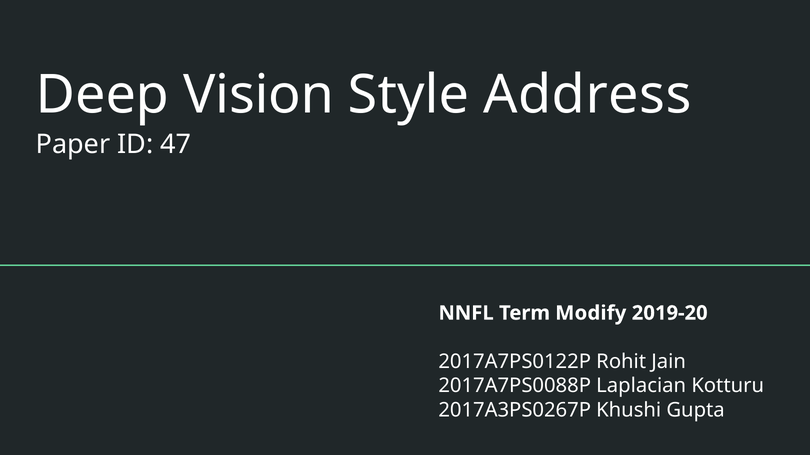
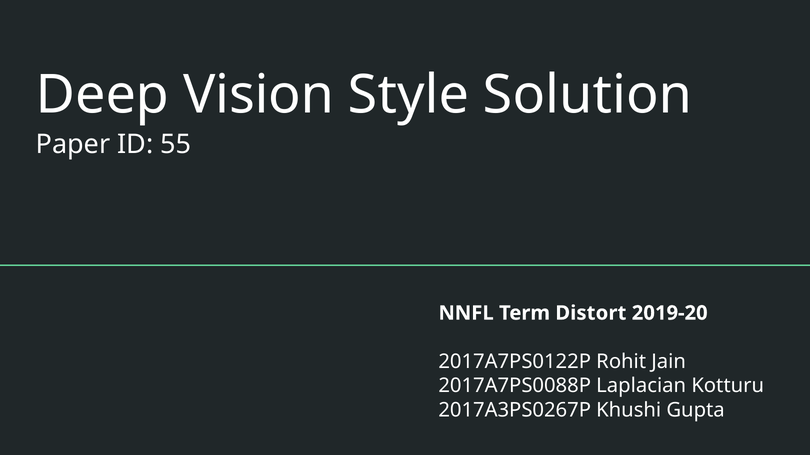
Address: Address -> Solution (588, 95)
47: 47 -> 55 (176, 145)
Modify: Modify -> Distort (591, 313)
